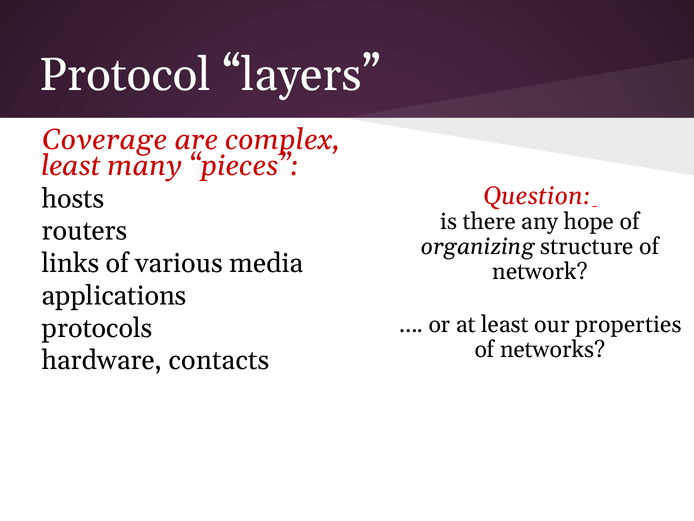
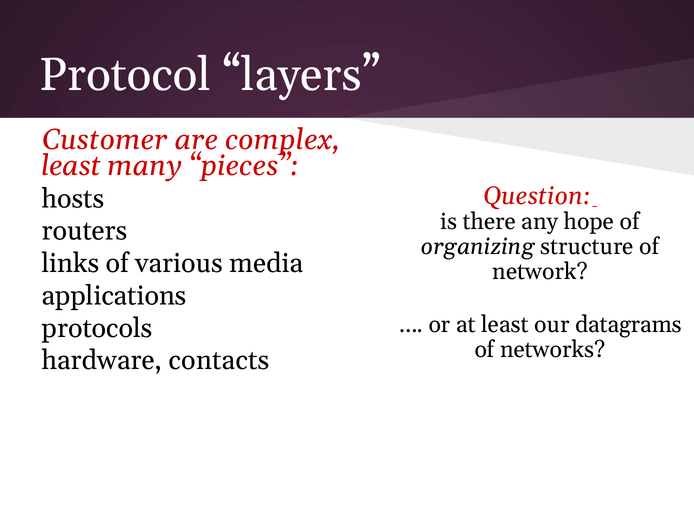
Coverage: Coverage -> Customer (105, 140)
properties: properties -> datagrams (628, 324)
